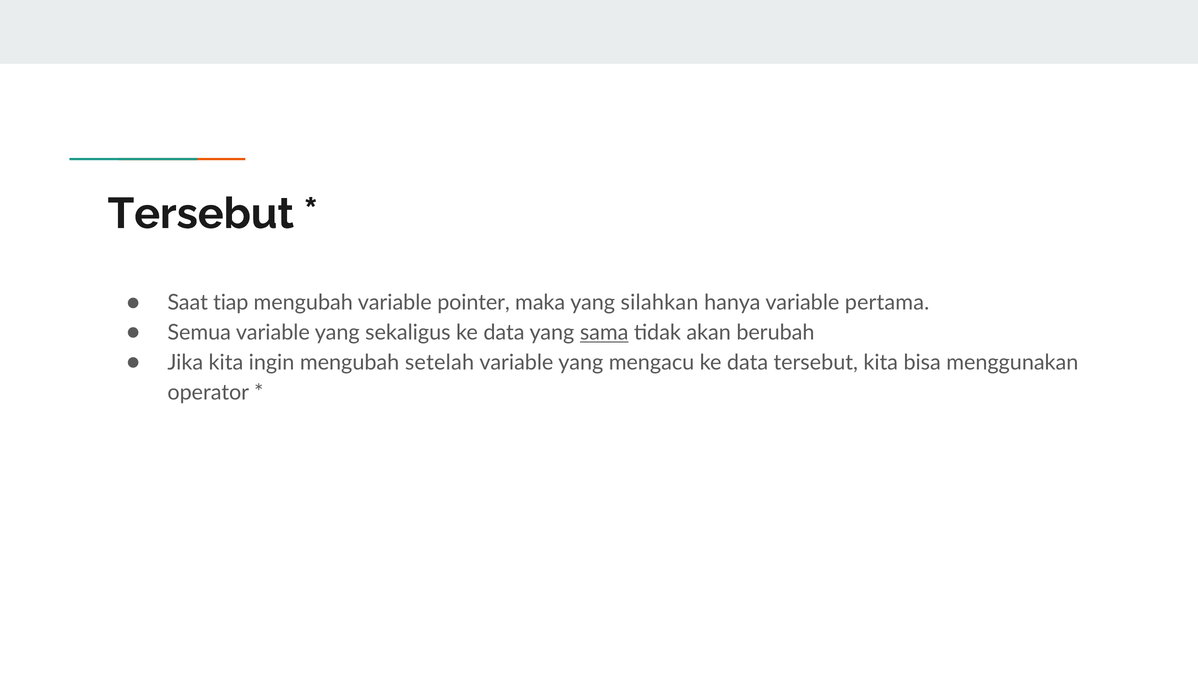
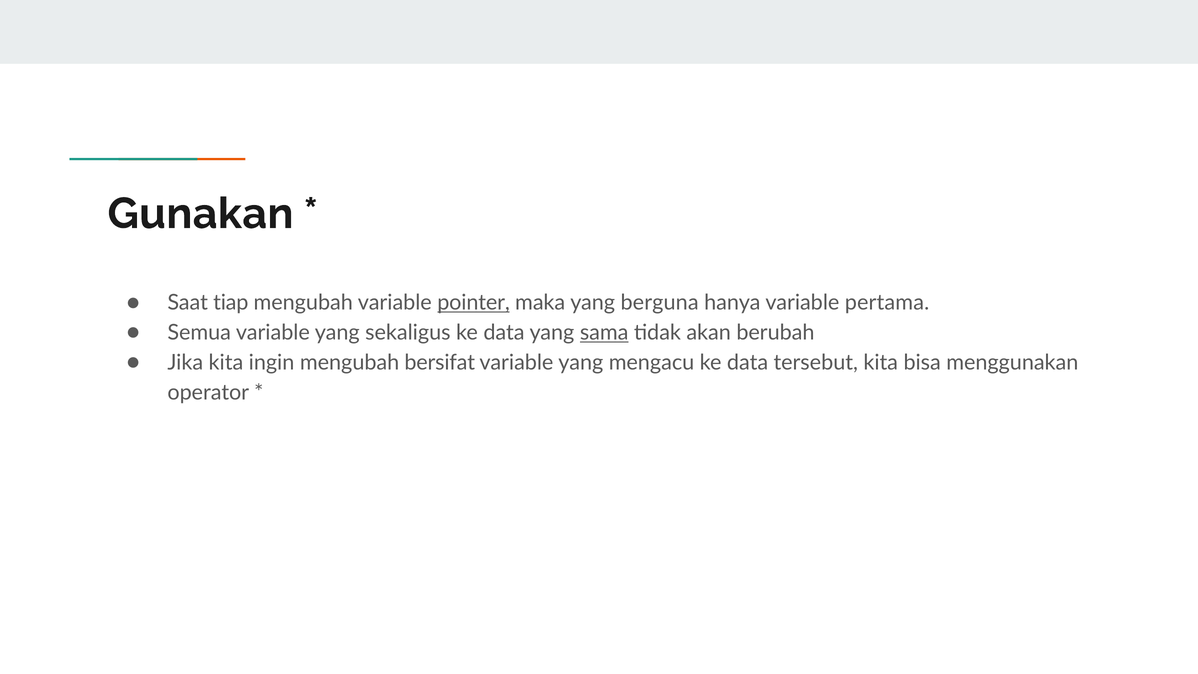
Tersebut: Tersebut -> Gunakan (201, 214)
pointer underline: none -> present (474, 303)
silahkan: silahkan -> berguna (660, 303)
setelah: setelah -> bersifat (440, 362)
